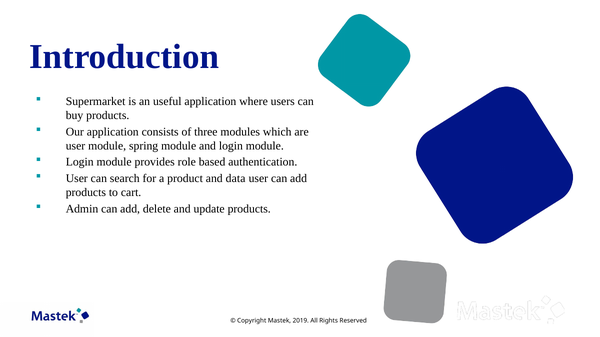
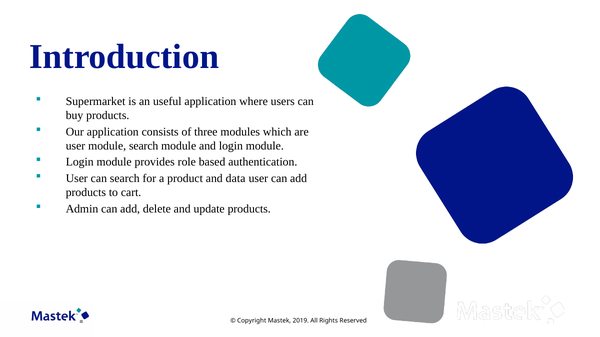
module spring: spring -> search (144, 146)
